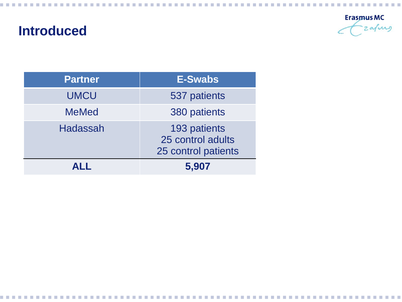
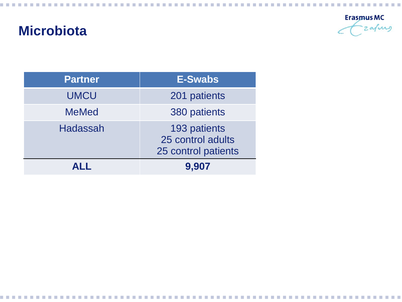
Introduced: Introduced -> Microbiota (53, 31)
537: 537 -> 201 (179, 96)
5,907: 5,907 -> 9,907 (198, 166)
